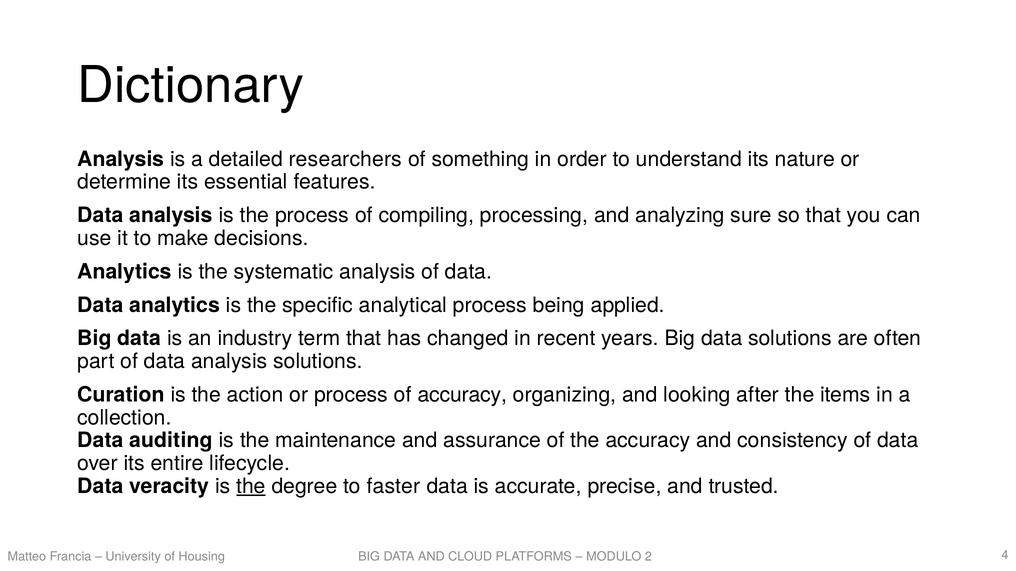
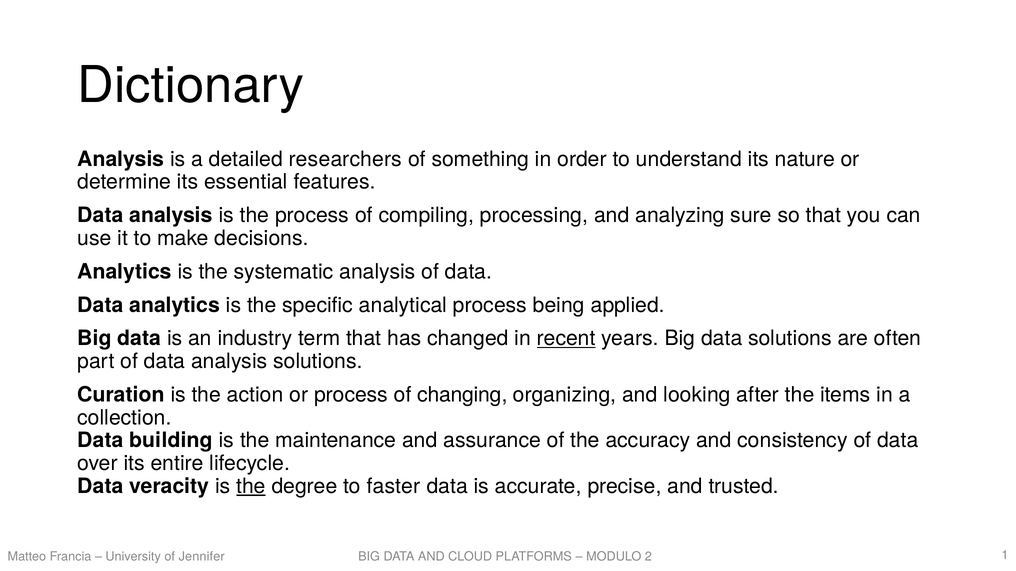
recent underline: none -> present (566, 339)
of accuracy: accuracy -> changing (462, 395)
auditing: auditing -> building (171, 441)
Housing: Housing -> Jennifer (202, 557)
4: 4 -> 1 (1005, 556)
